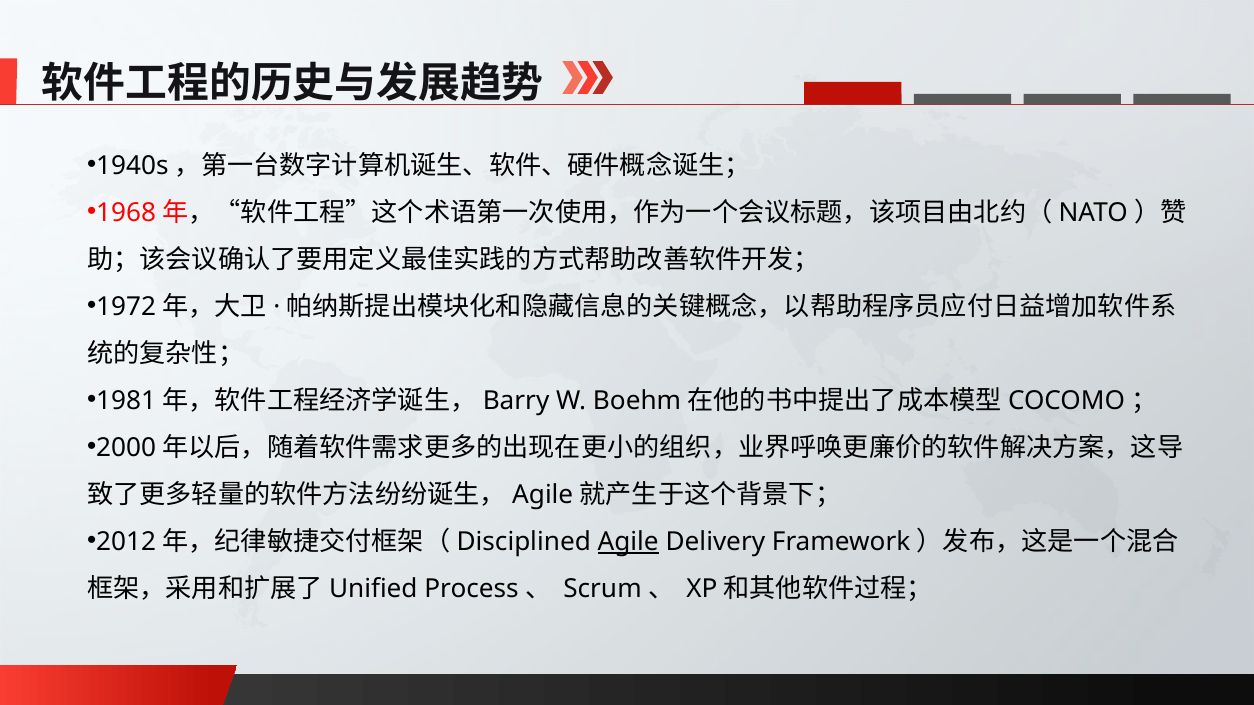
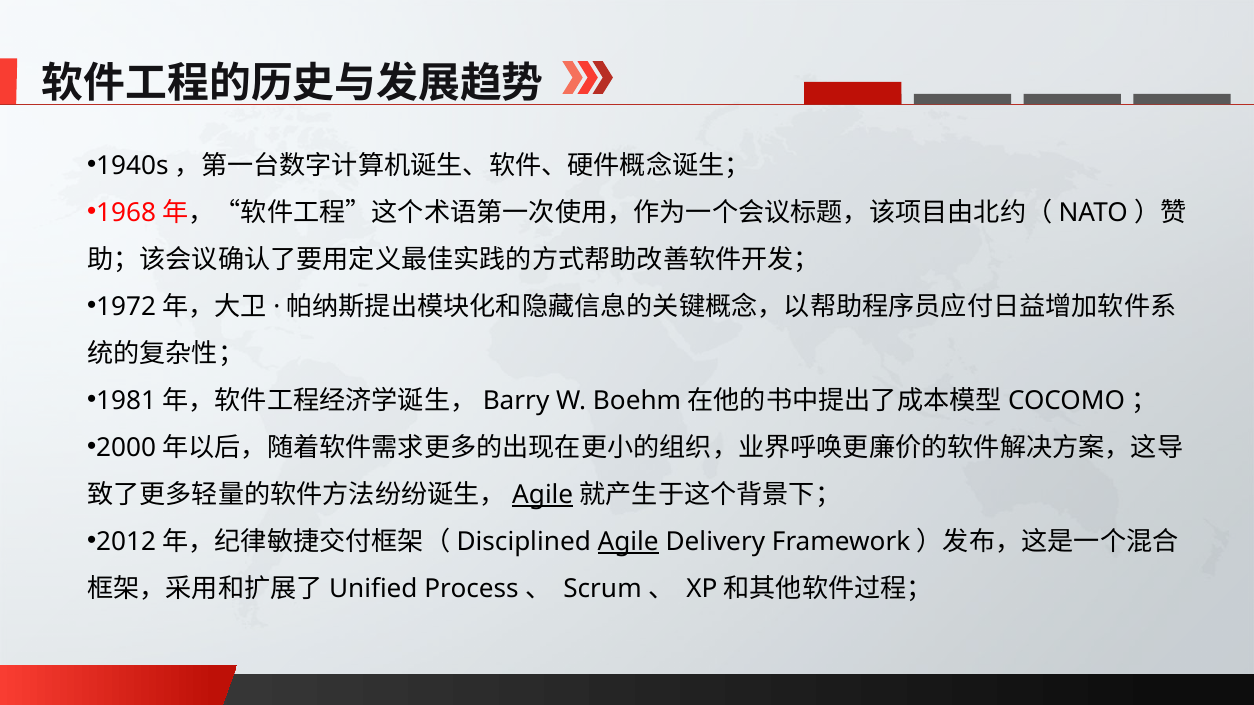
Agile underline: none -> present (543, 495)
